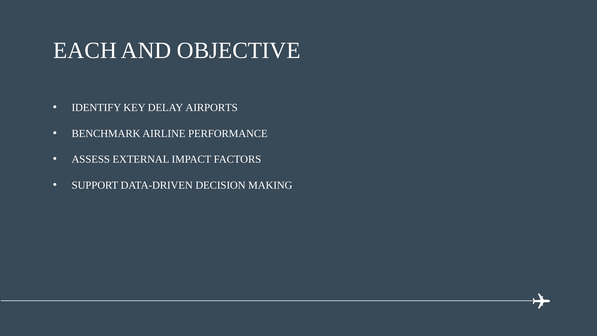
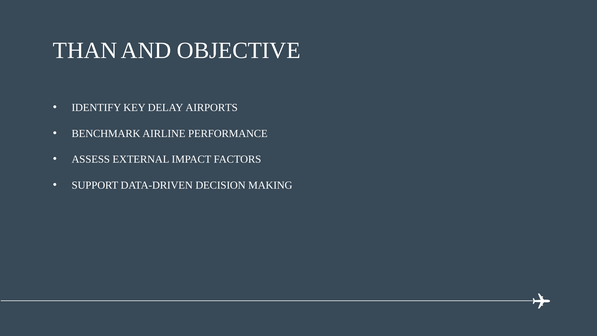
EACH: EACH -> THAN (85, 51)
